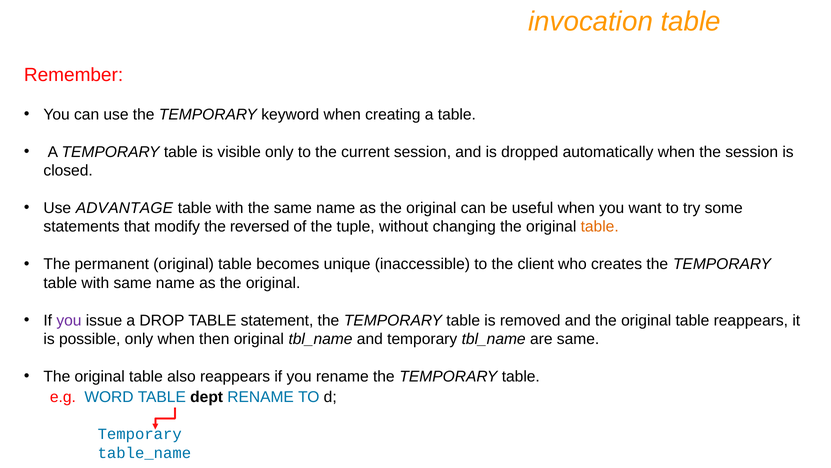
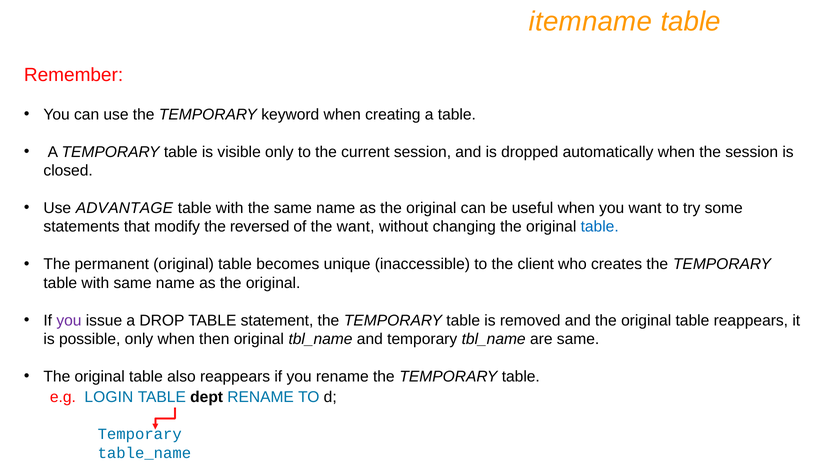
invocation: invocation -> itemname (590, 22)
the tuple: tuple -> want (356, 226)
table colour: orange -> blue (600, 226)
WORD: WORD -> LOGIN (109, 397)
